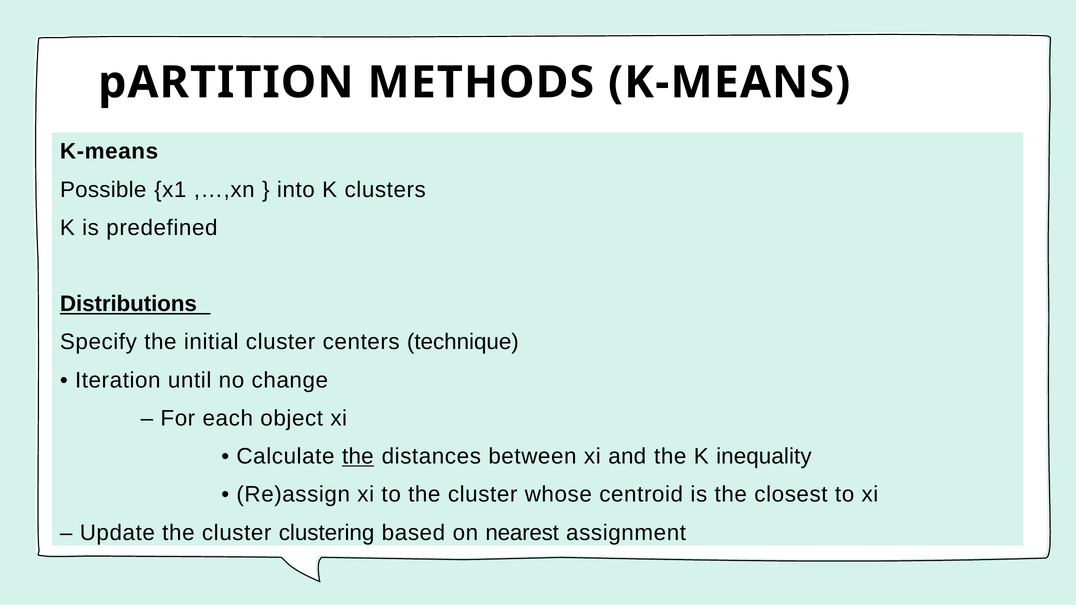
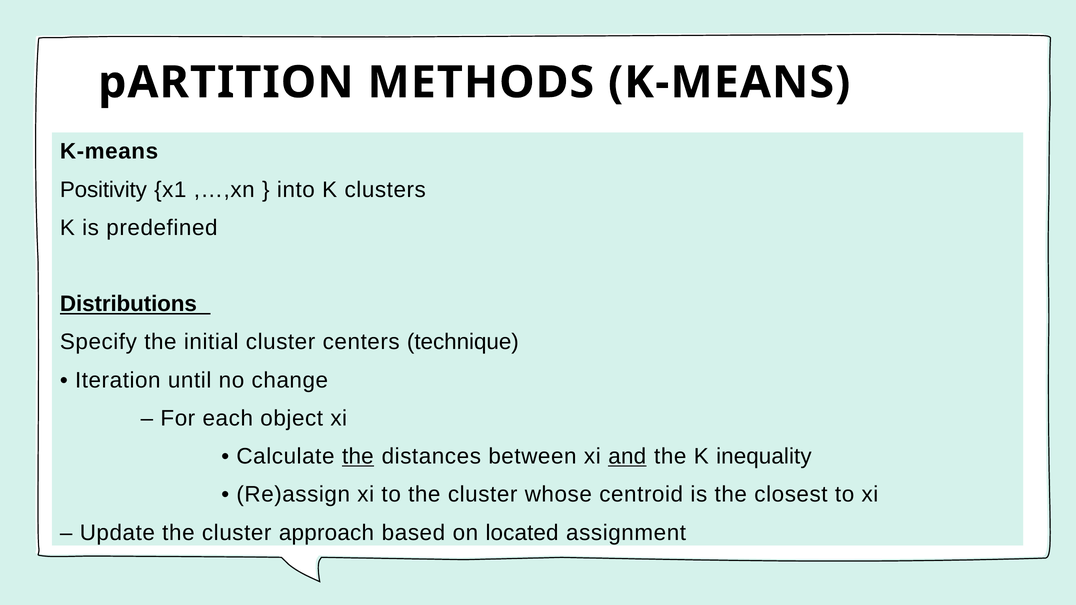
Possible: Possible -> Positivity (103, 190)
and underline: none -> present (627, 457)
clustering: clustering -> approach (326, 533)
nearest: nearest -> located (522, 533)
